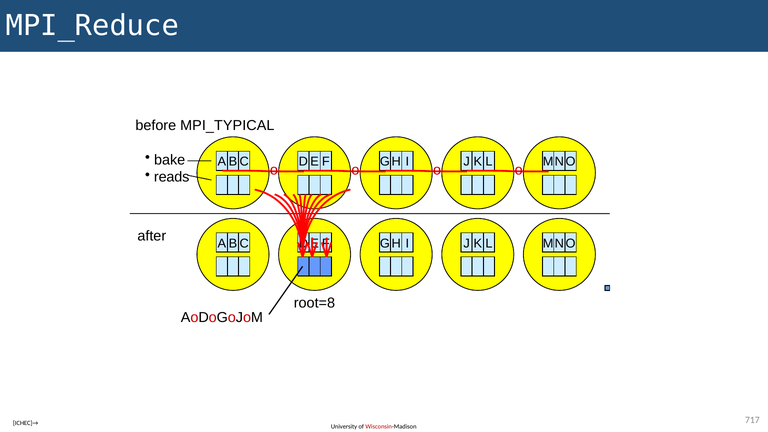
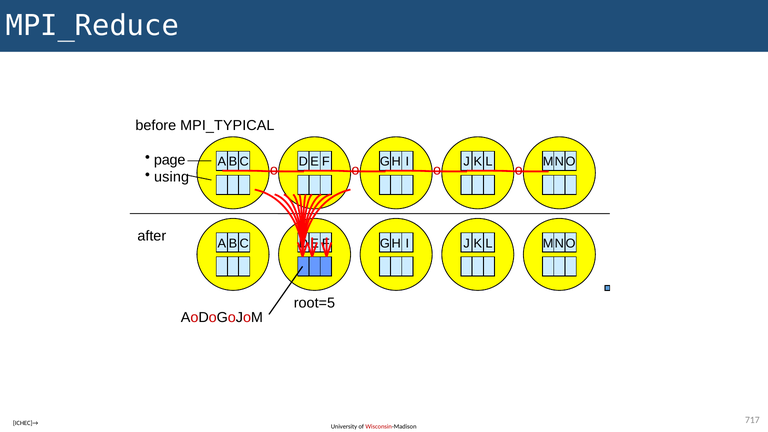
bake: bake -> page (170, 160)
reads: reads -> using (172, 177)
root=8: root=8 -> root=5 (314, 303)
